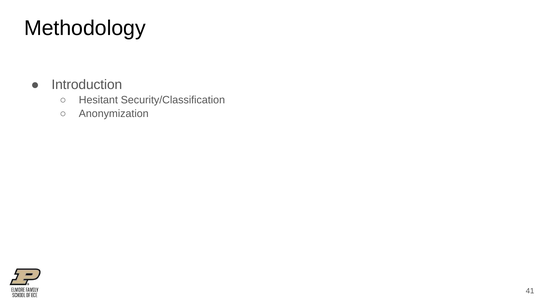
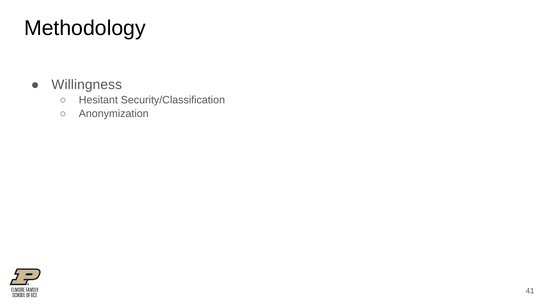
Introduction: Introduction -> Willingness (87, 85)
